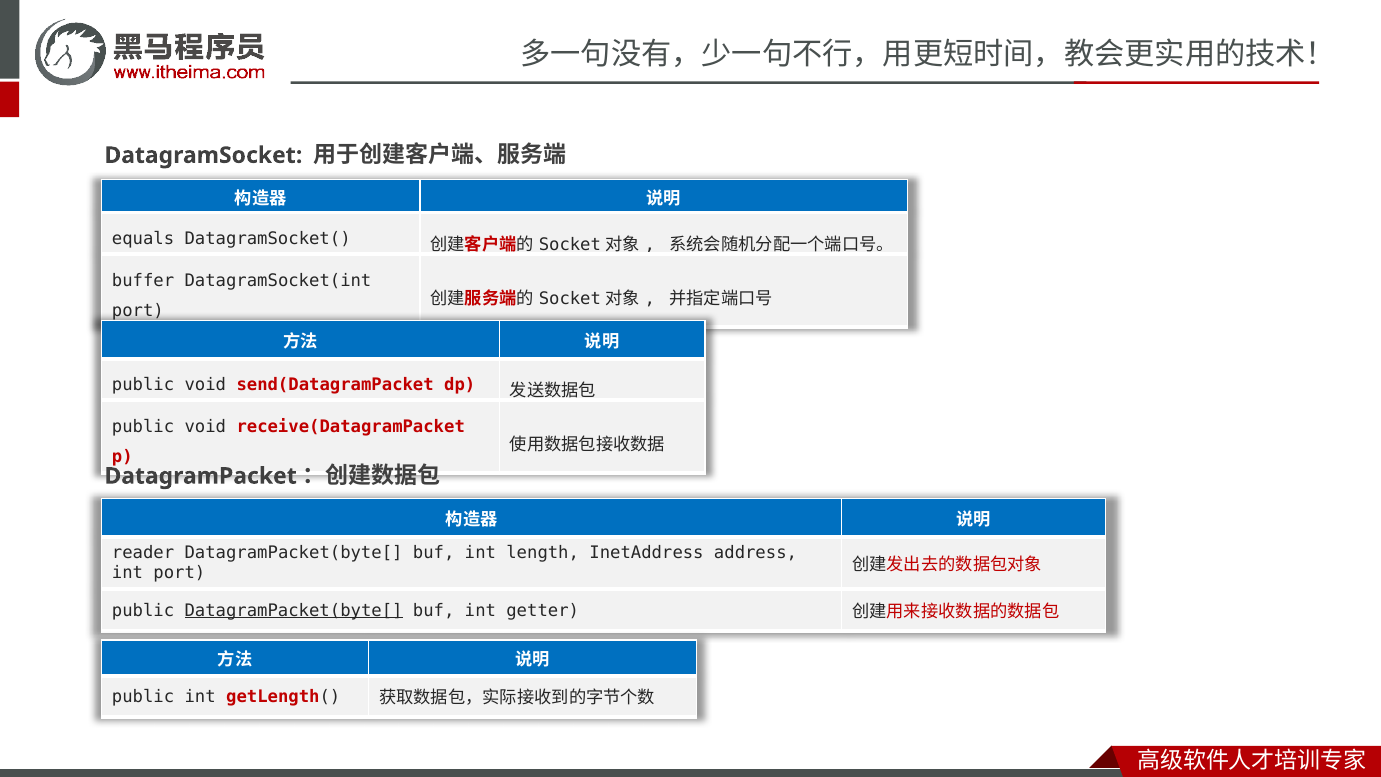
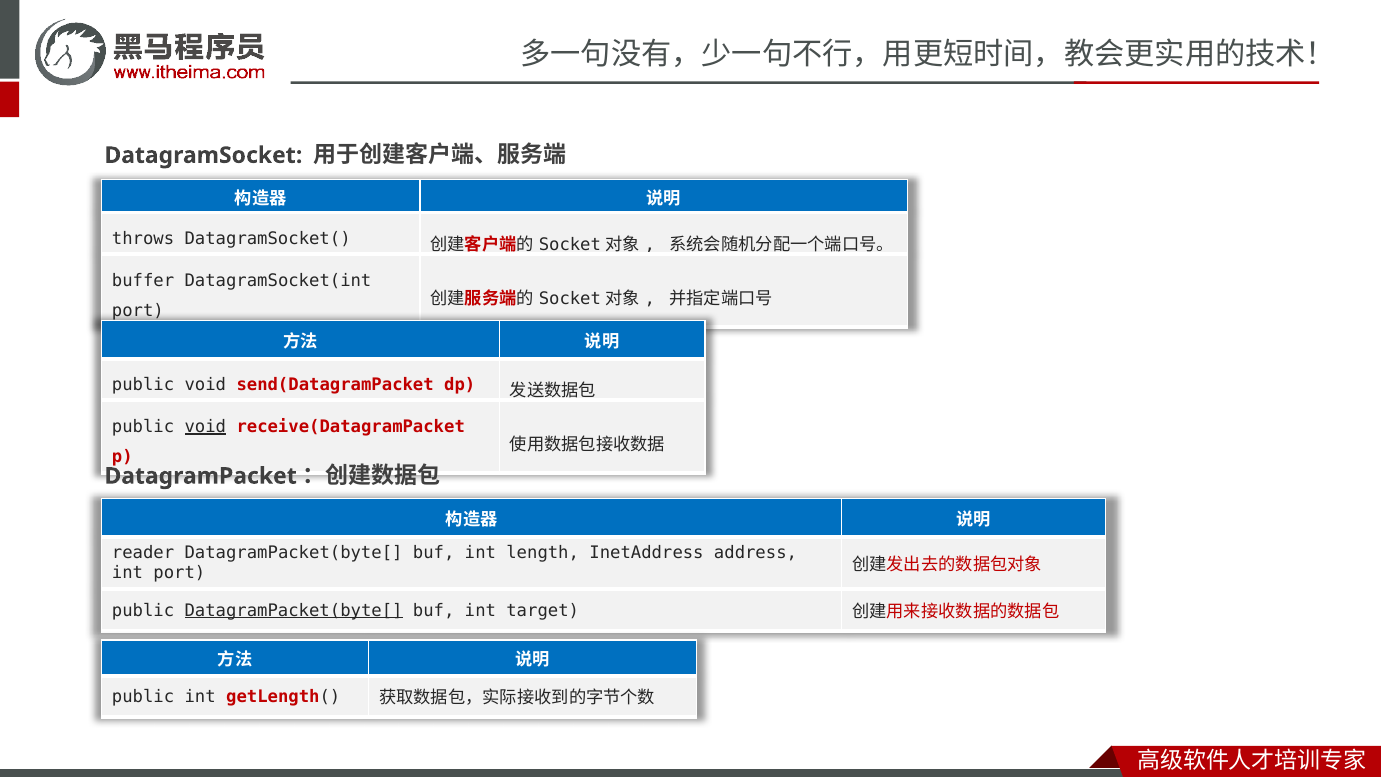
equals: equals -> throws (143, 239)
void underline: none -> present (205, 426)
getter: getter -> target (543, 610)
